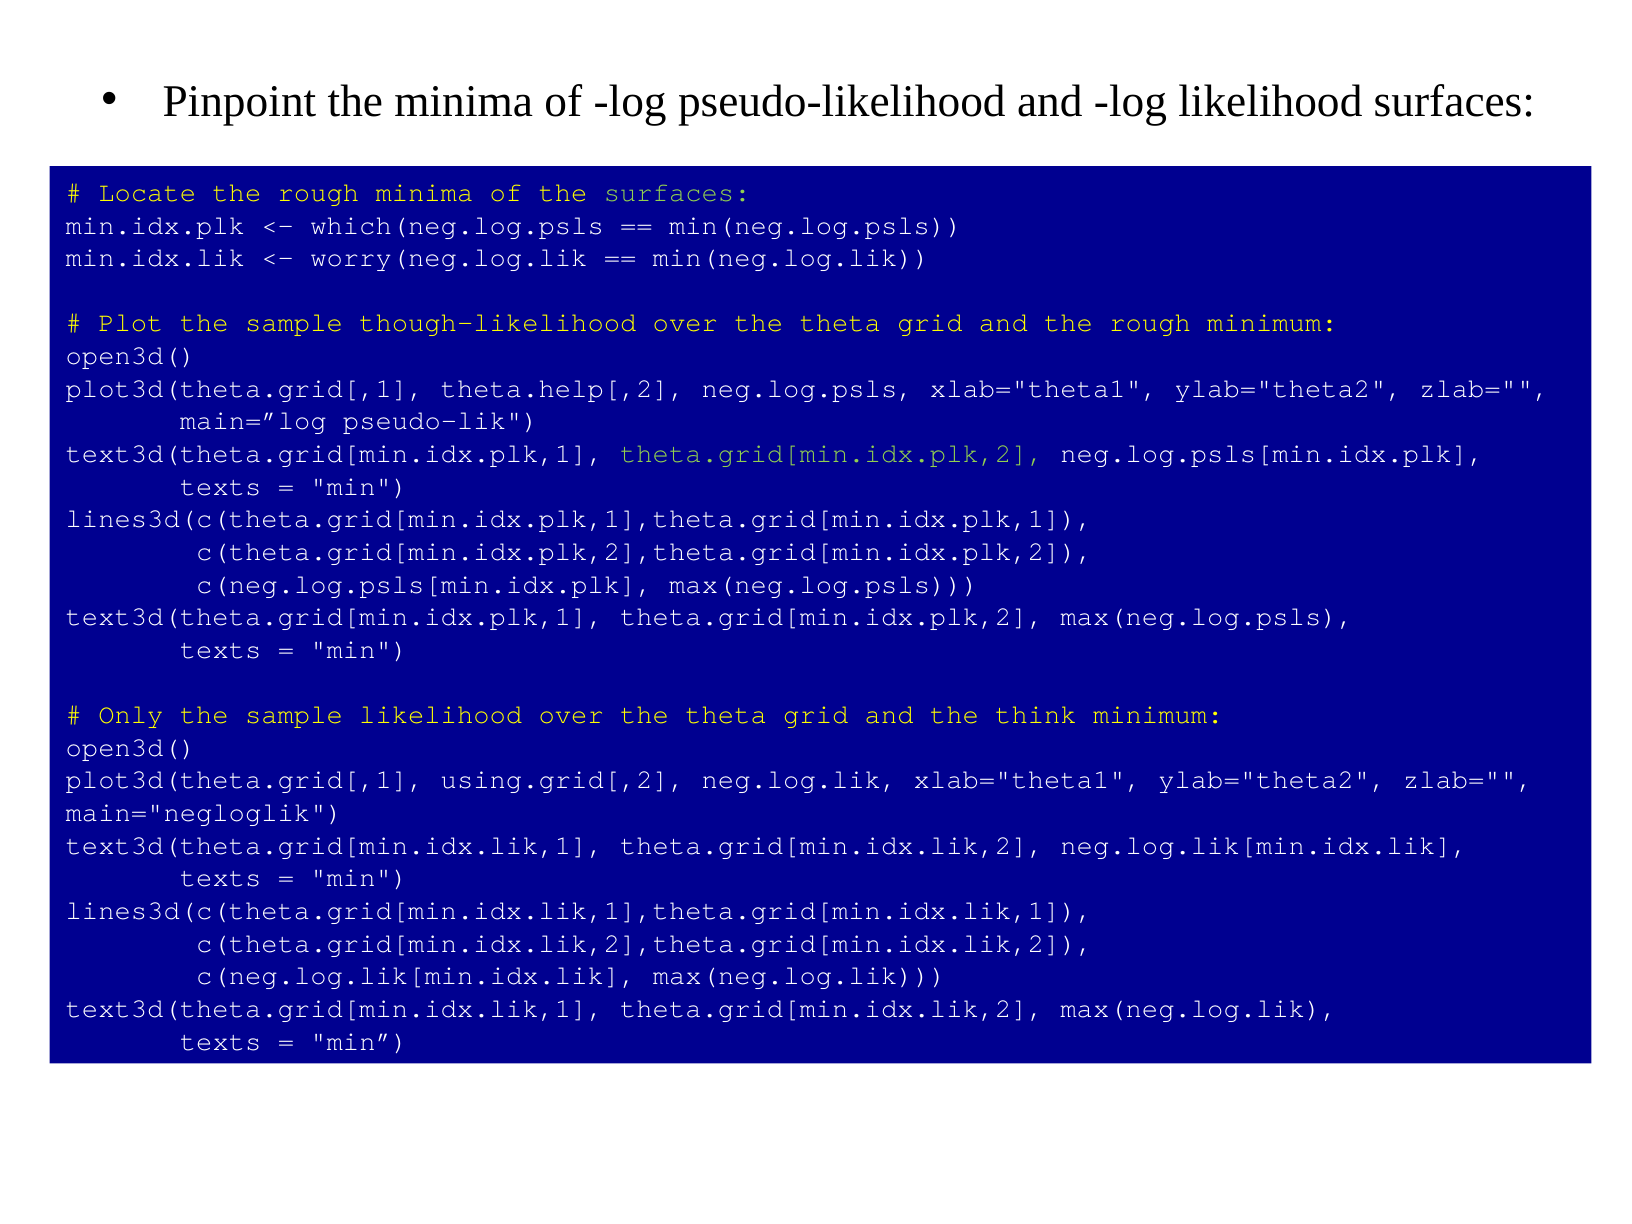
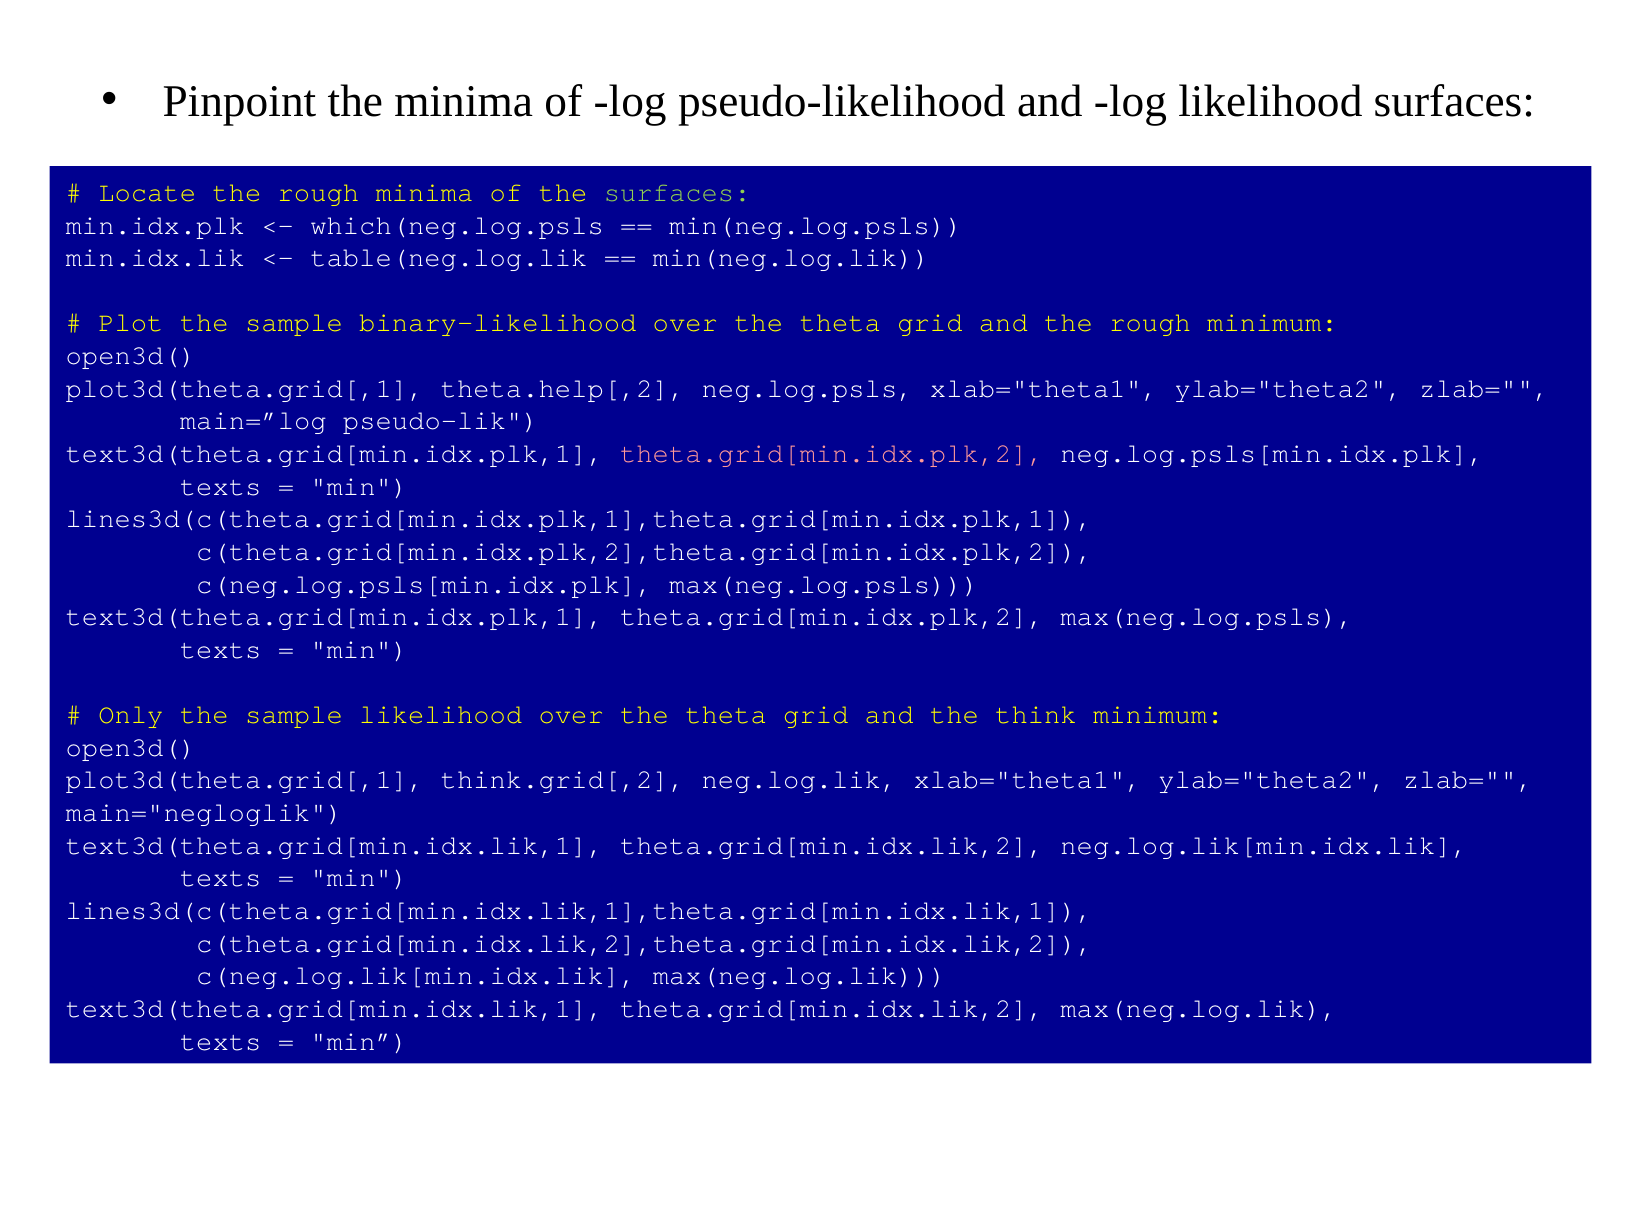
worry(neg.log.lik: worry(neg.log.lik -> table(neg.log.lik (449, 258)
though-likelihood: though-likelihood -> binary-likelihood (498, 323)
theta.grid[min.idx.plk,2 colour: light green -> pink (832, 454)
using.grid[,2: using.grid[,2 -> think.grid[,2 (563, 780)
